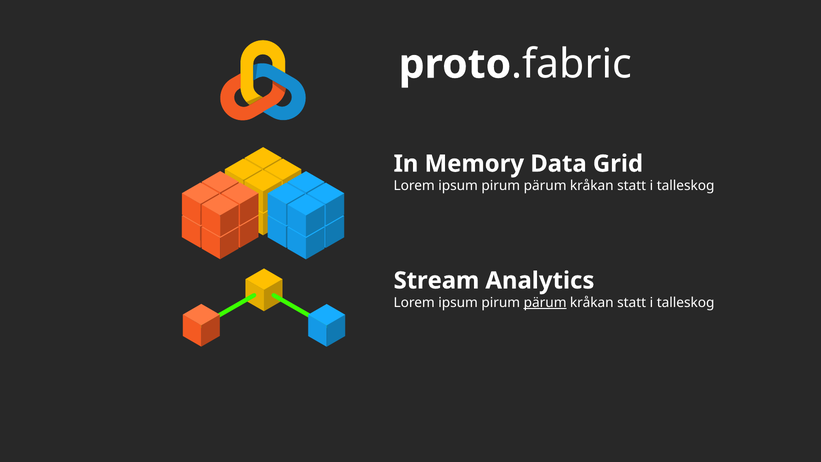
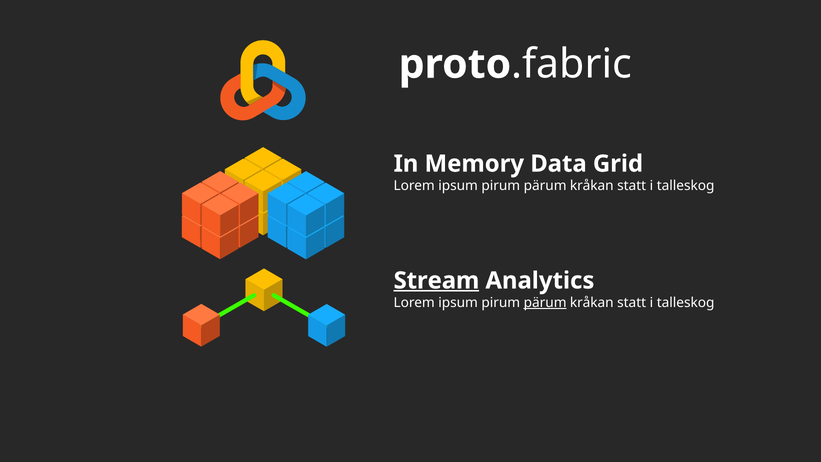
Stream underline: none -> present (436, 281)
